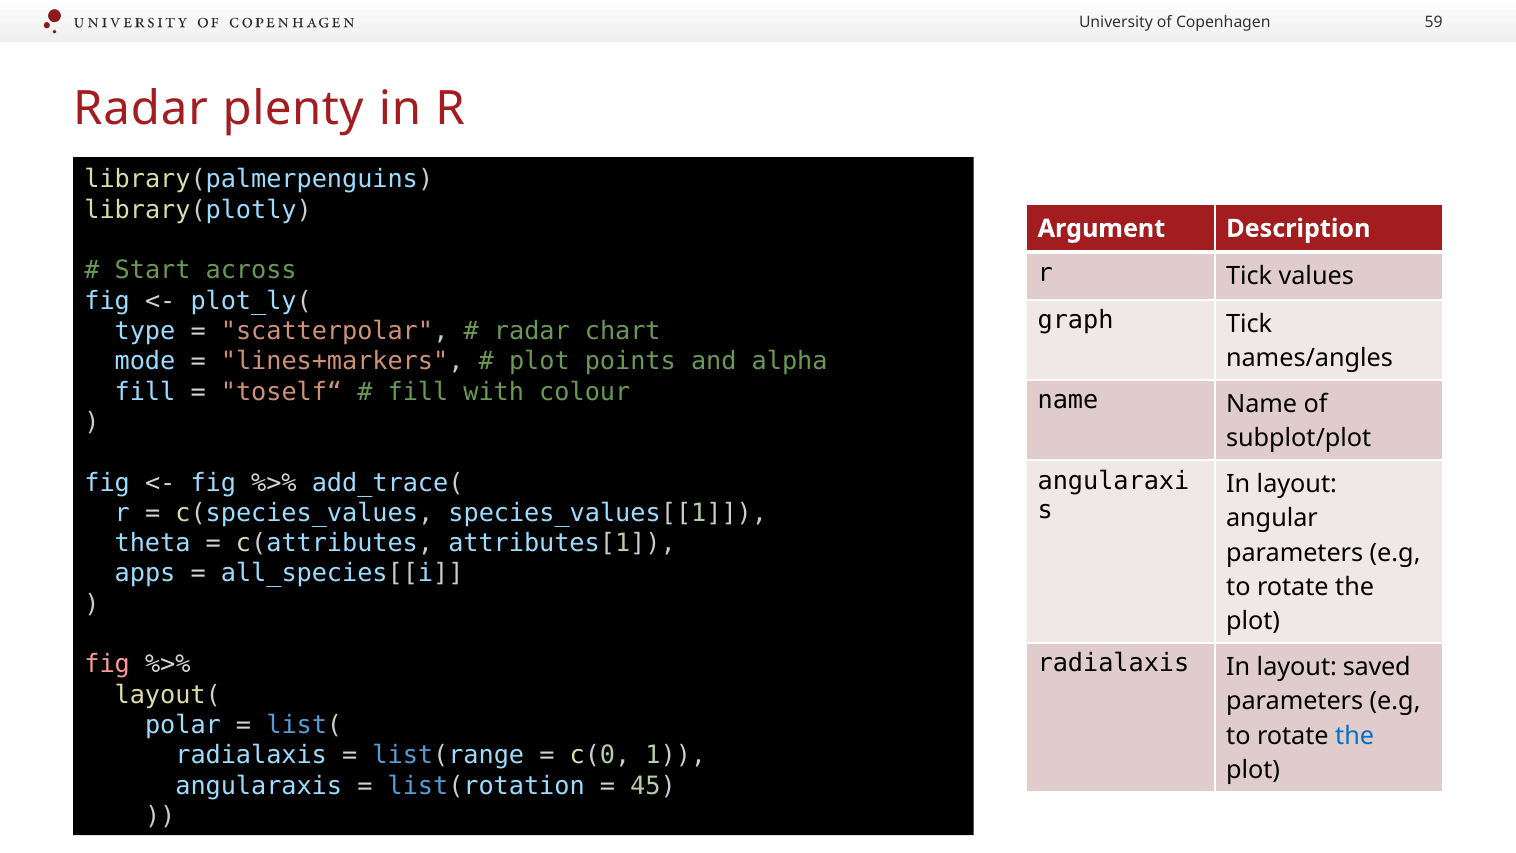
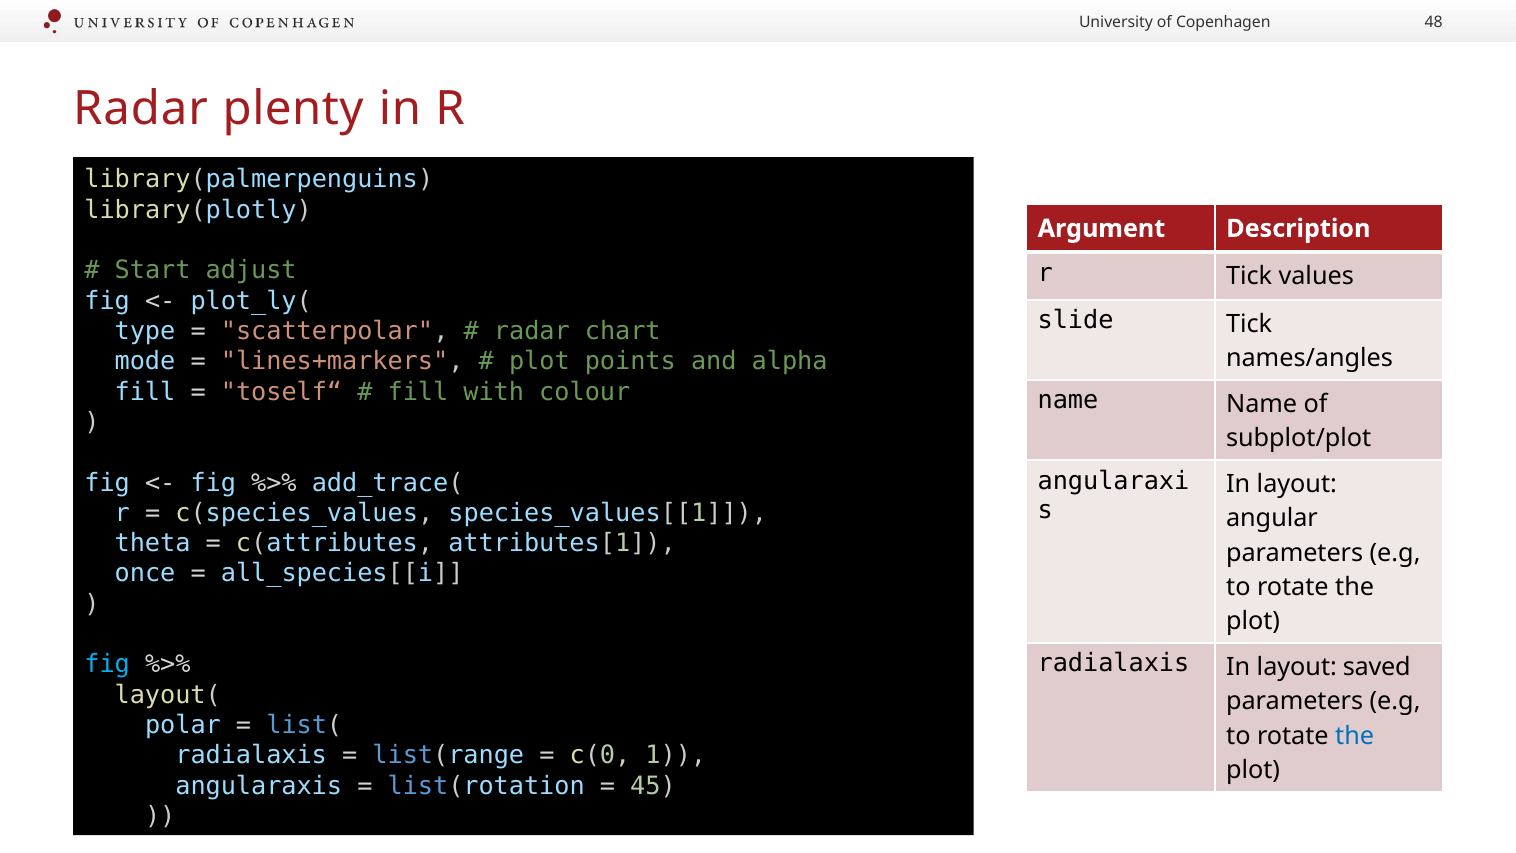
59: 59 -> 48 (1434, 22)
across: across -> adjust (251, 270)
graph: graph -> slide (1076, 321)
apps: apps -> once (145, 573)
fig colour: pink -> light blue (107, 664)
